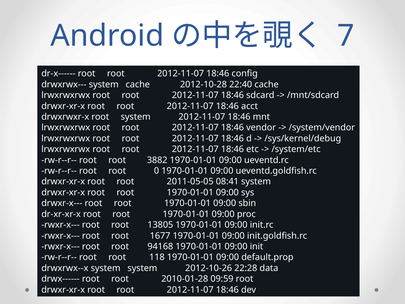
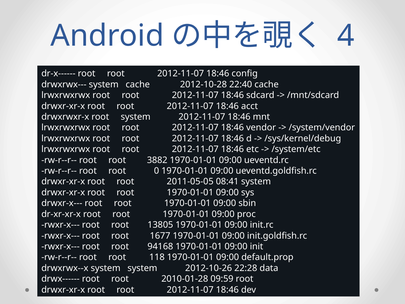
7: 7 -> 4 (346, 36)
